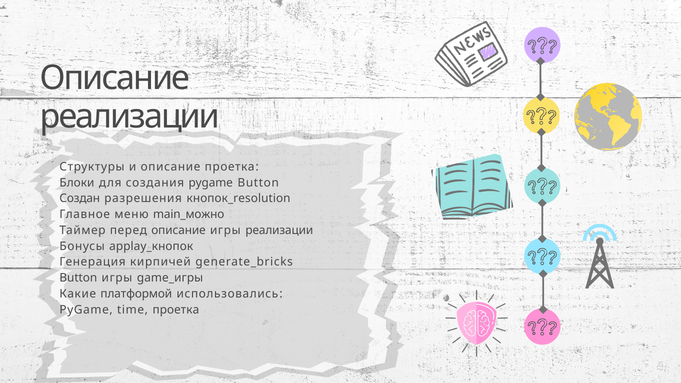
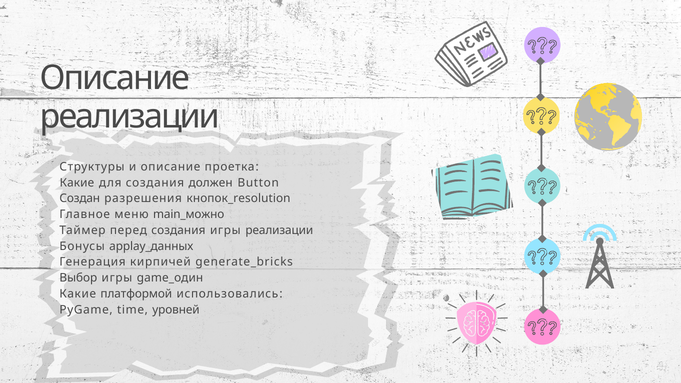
Блоки: Блоки -> Какие (77, 183)
создания pygame: pygame -> должен (211, 183)
перед описание: описание -> создания (178, 230)
applay_кнопок: applay_кнопок -> applay_данных (151, 246)
Button: Button -> Выбор (78, 278)
game_игры: game_игры -> game_один (170, 278)
time проетка: проетка -> уровней (176, 310)
